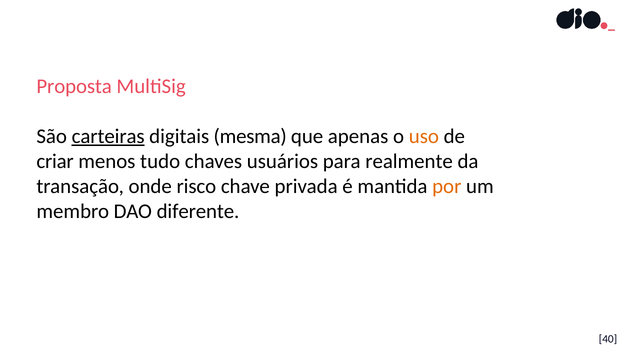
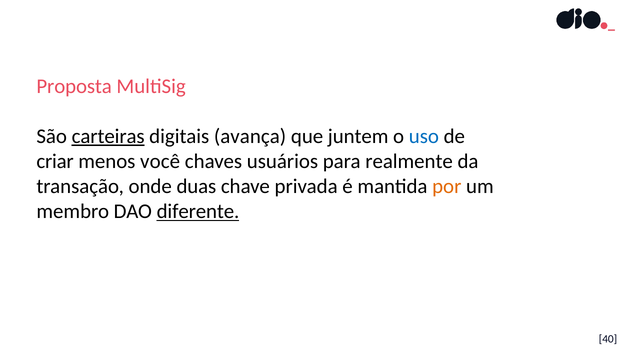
mesma: mesma -> avança (250, 136)
apenas: apenas -> juntem (358, 136)
uso colour: orange -> blue (424, 136)
tudo: tudo -> você (160, 161)
risco: risco -> duas (196, 187)
diferente underline: none -> present (198, 212)
